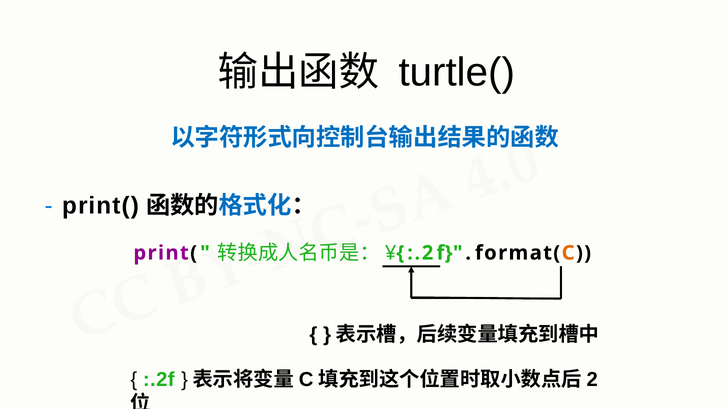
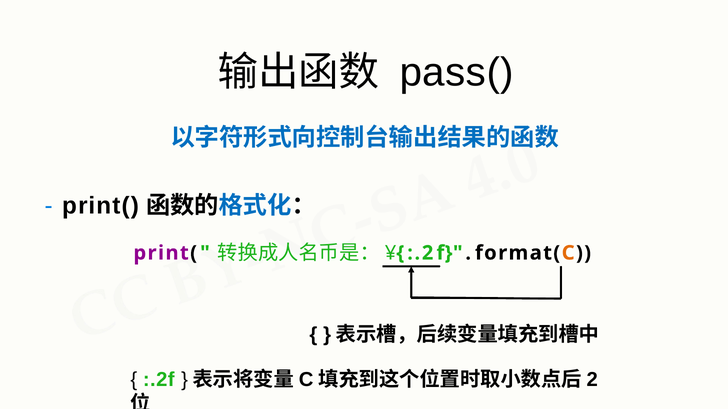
turtle(: turtle( -> pass( (457, 72)
